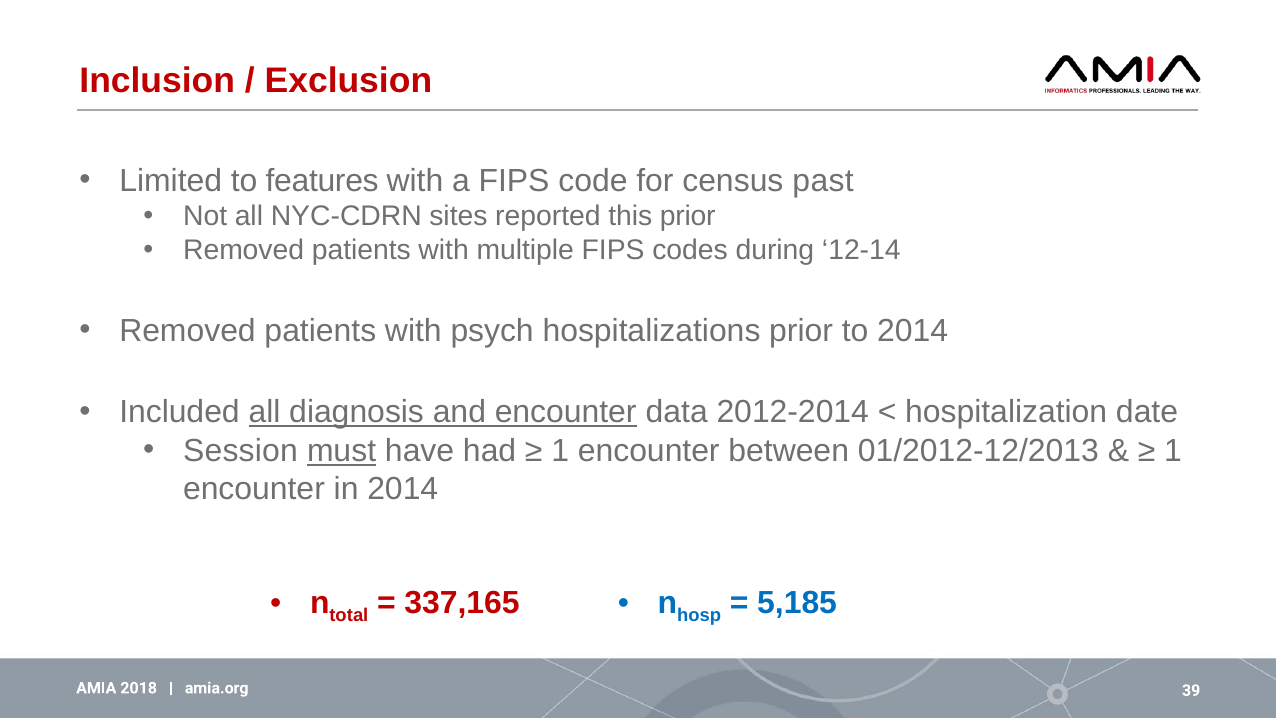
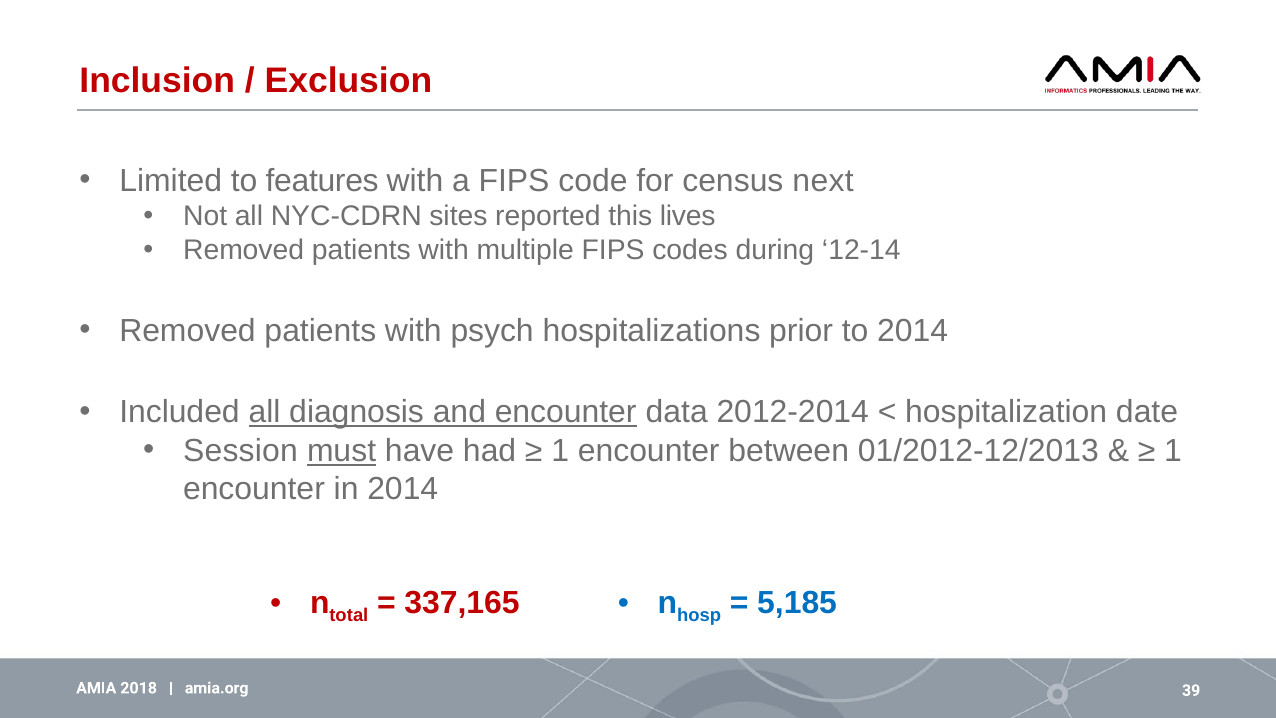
past: past -> next (823, 180)
this prior: prior -> lives (688, 216)
